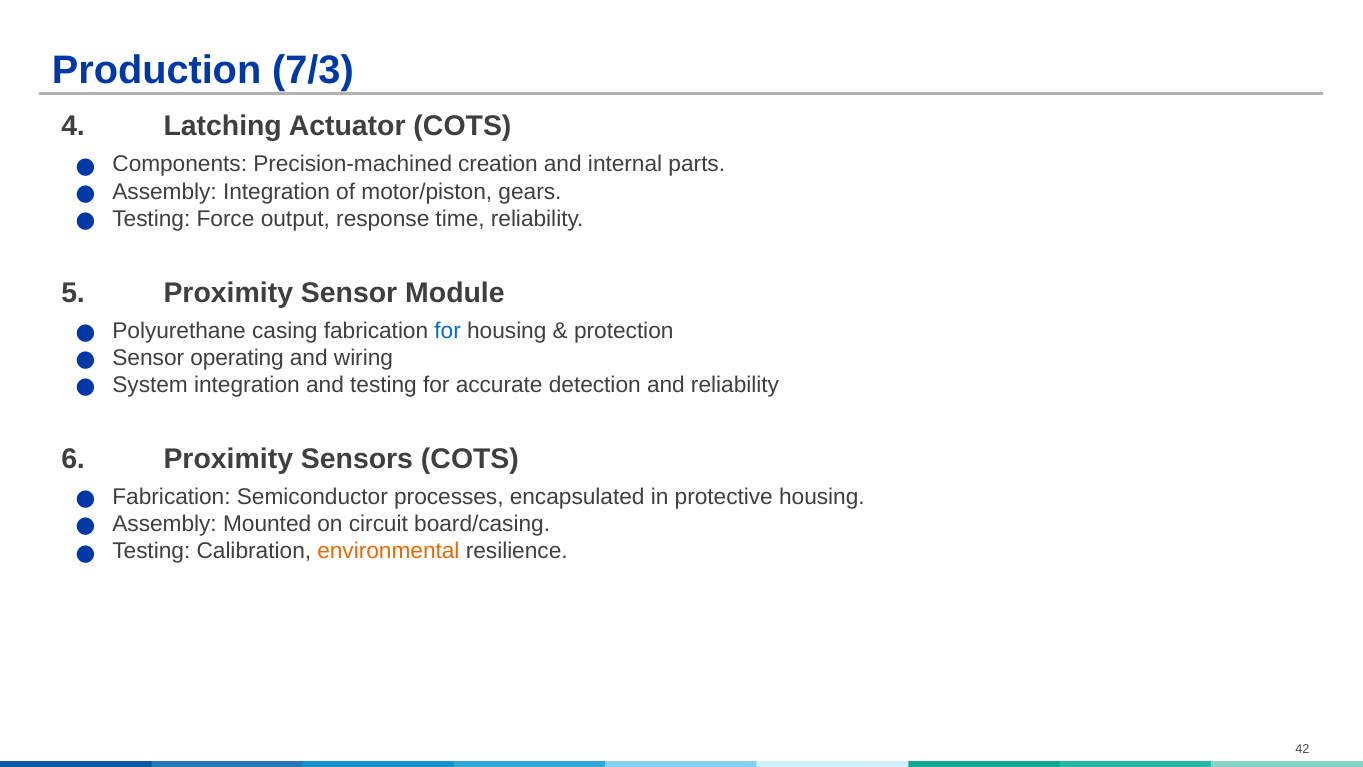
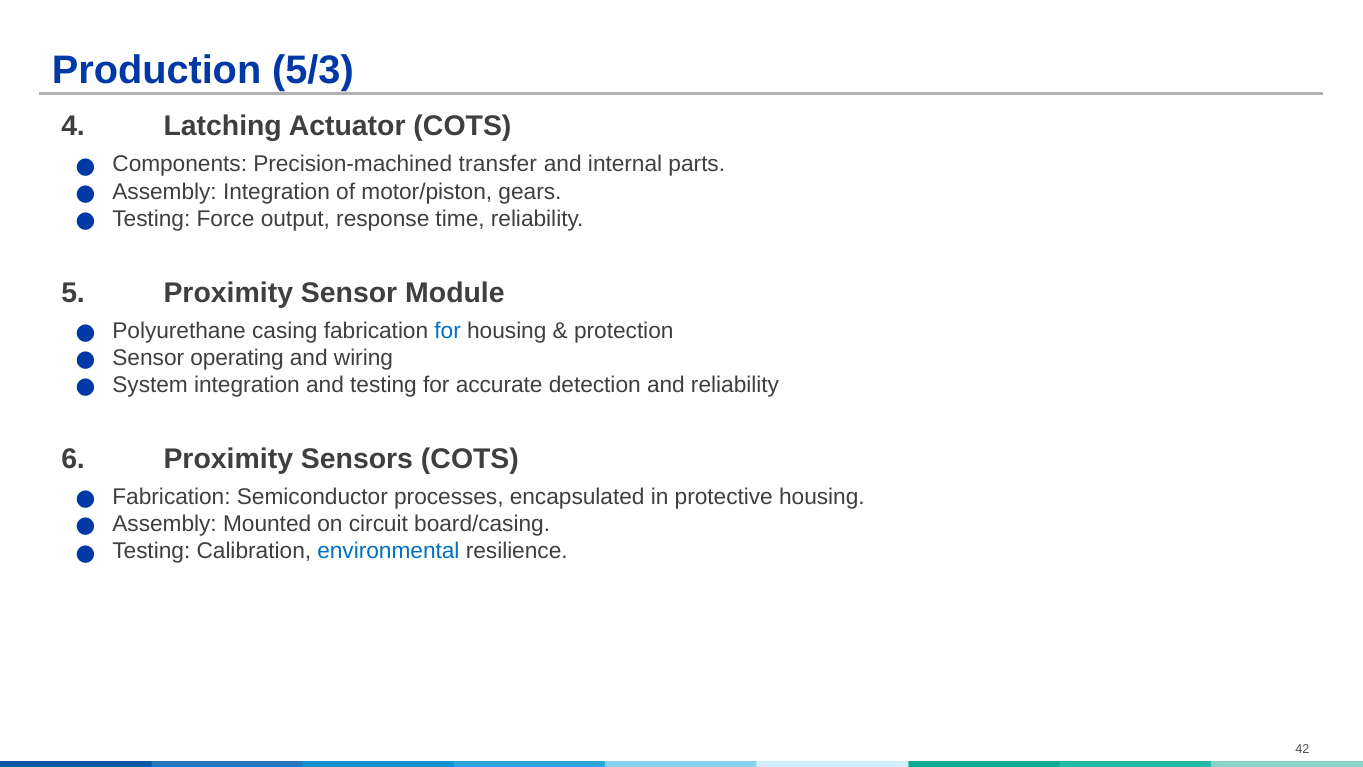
7/3: 7/3 -> 5/3 (313, 70)
creation: creation -> transfer (498, 164)
environmental colour: orange -> blue (388, 551)
